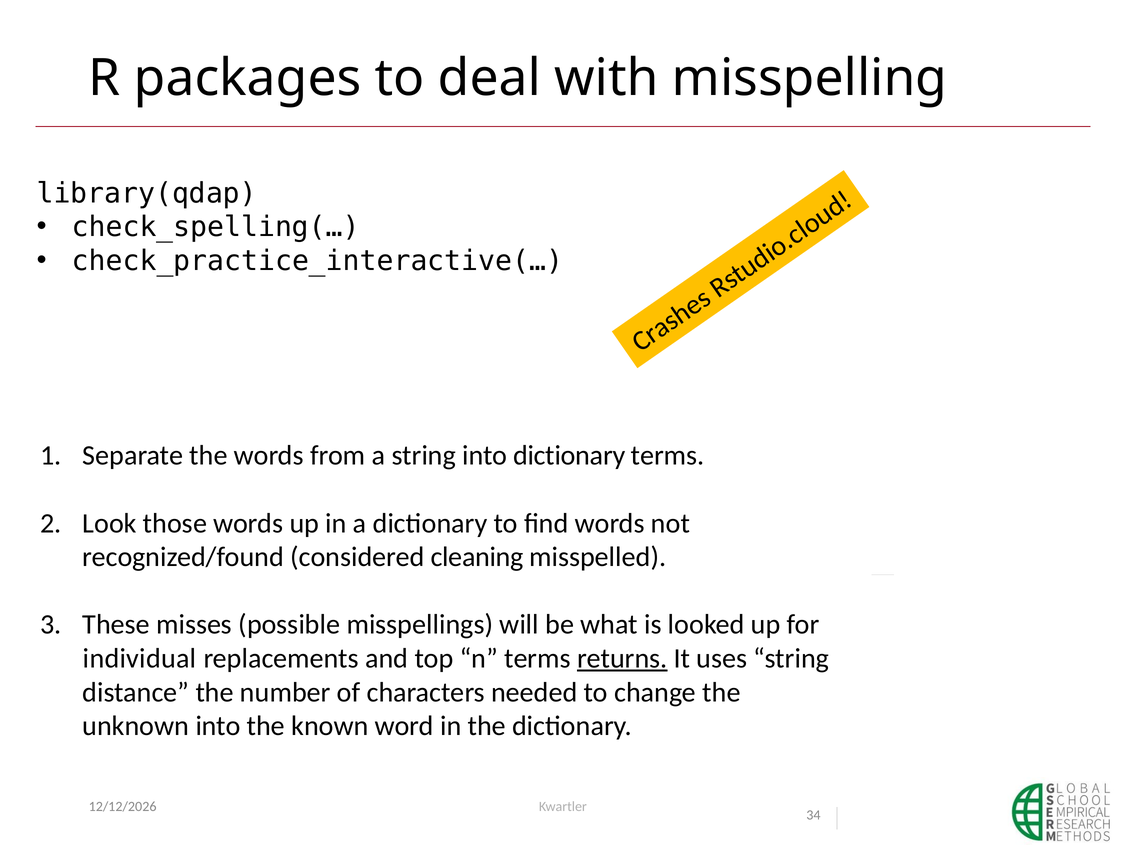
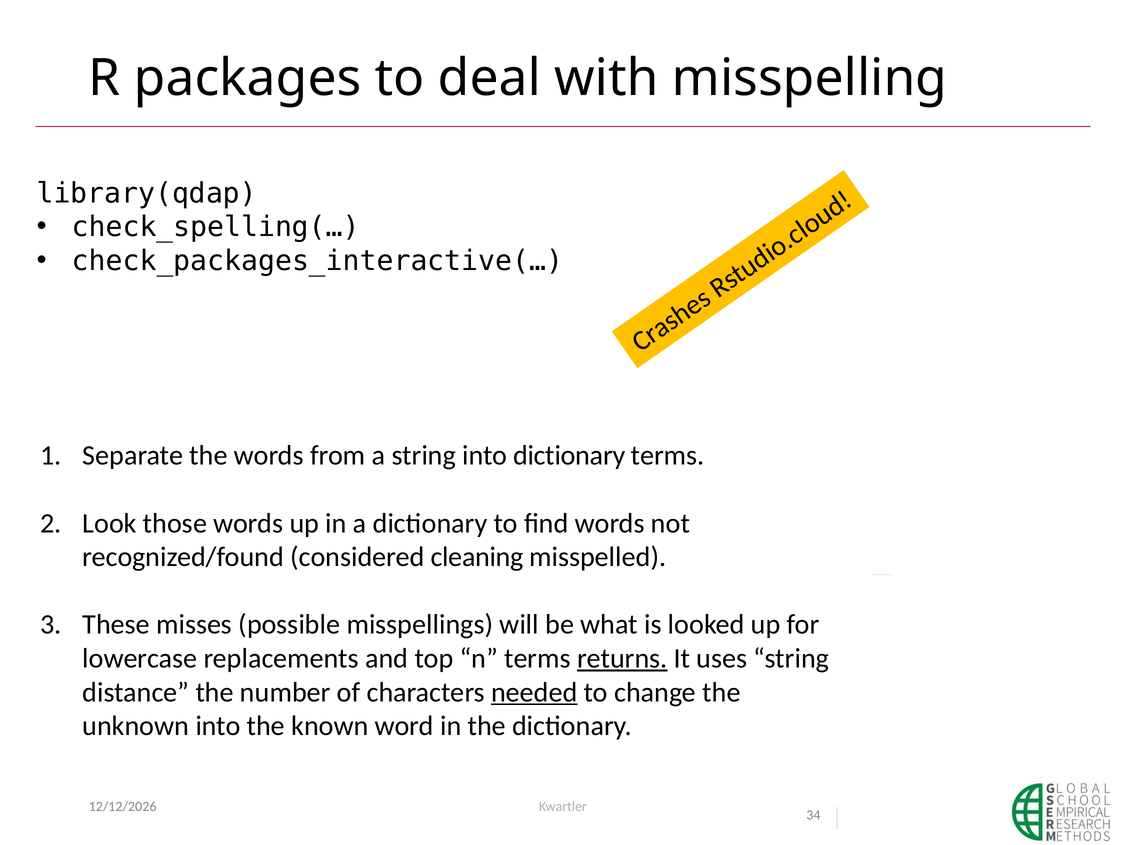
check_practice_interactive(…: check_practice_interactive(… -> check_packages_interactive(… (317, 261)
individual: individual -> lowercase (140, 658)
needed underline: none -> present (534, 692)
